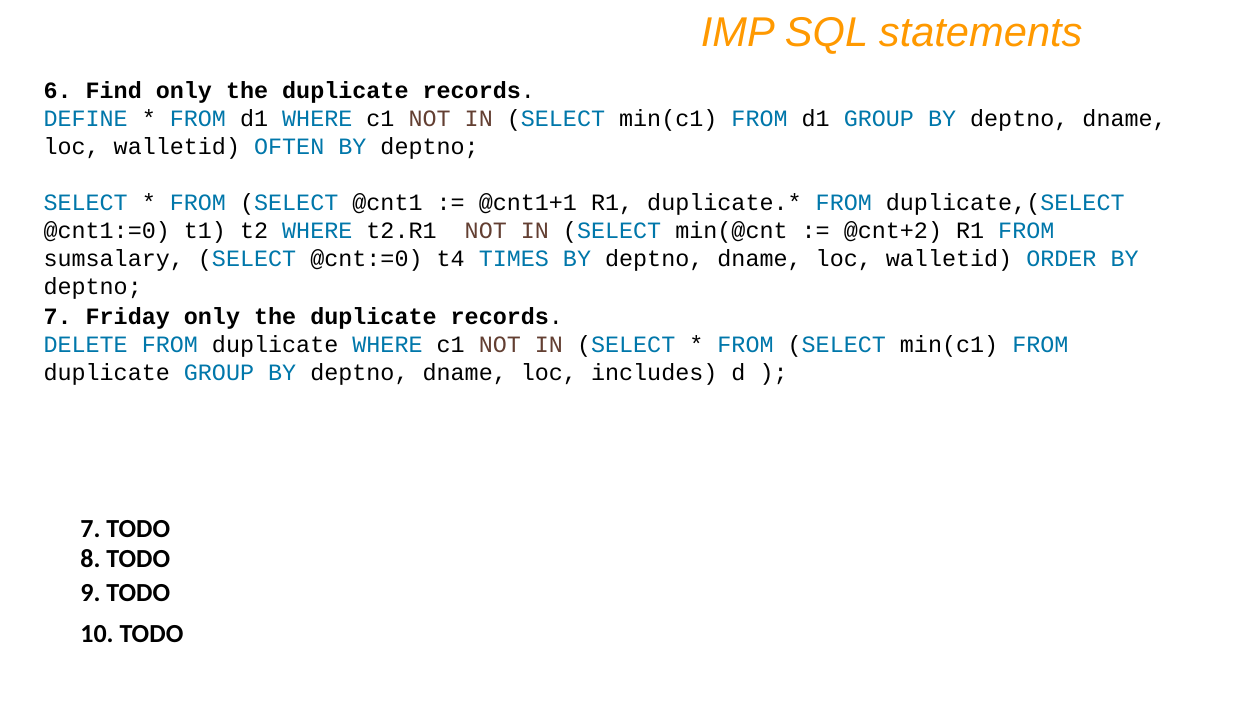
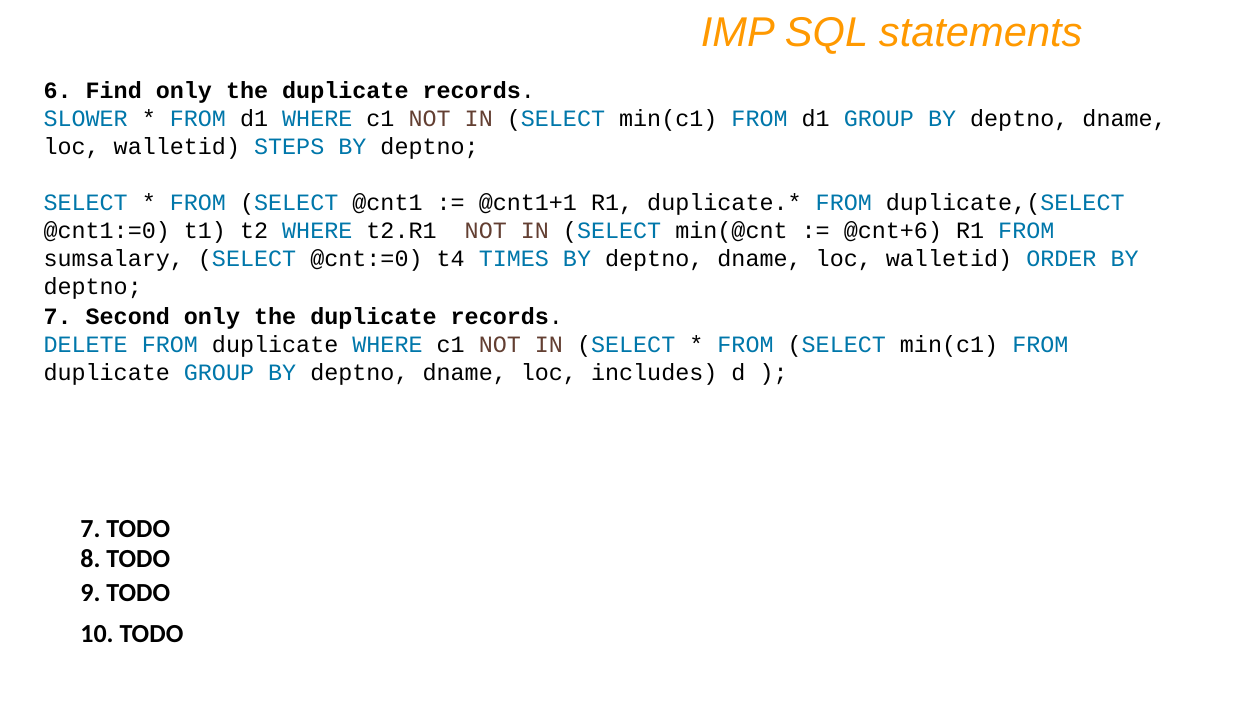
DEFINE: DEFINE -> SLOWER (86, 119)
OFTEN: OFTEN -> STEPS (289, 147)
@cnt+2: @cnt+2 -> @cnt+6 (893, 231)
Friday: Friday -> Second (128, 316)
